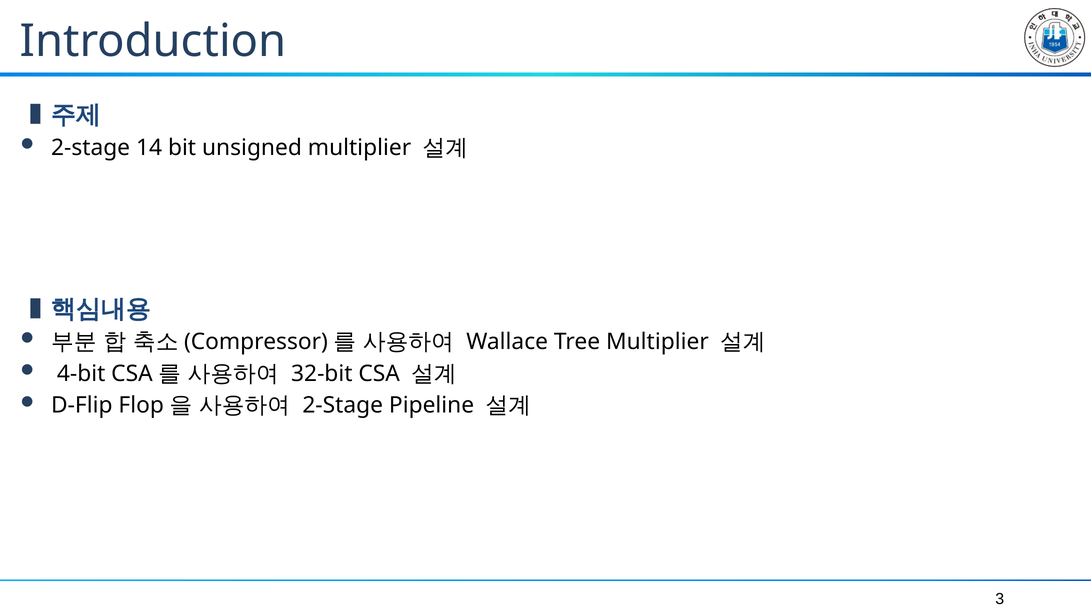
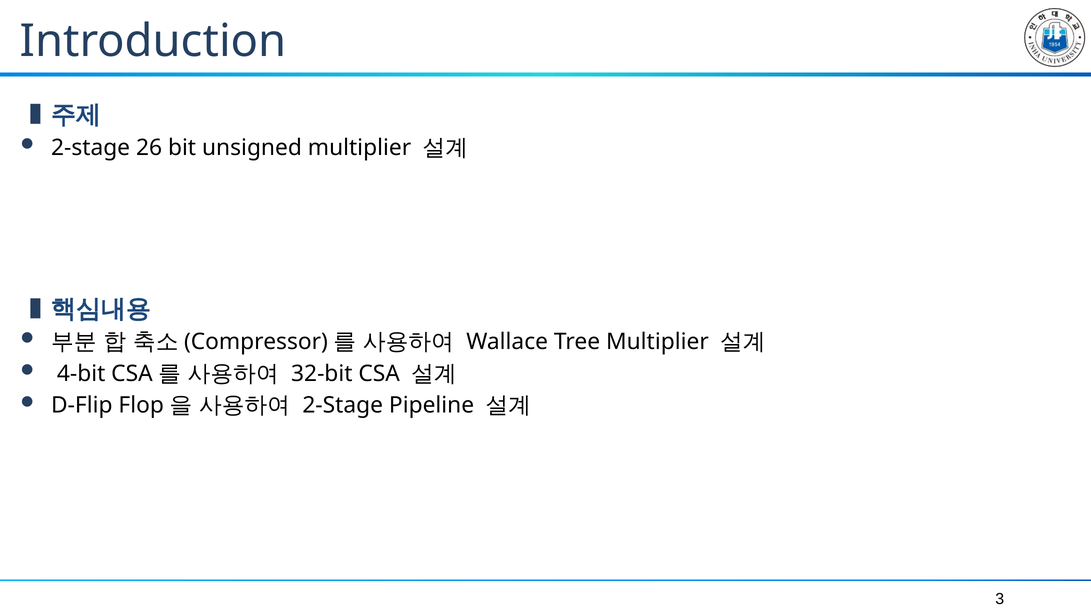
14: 14 -> 26 (149, 147)
